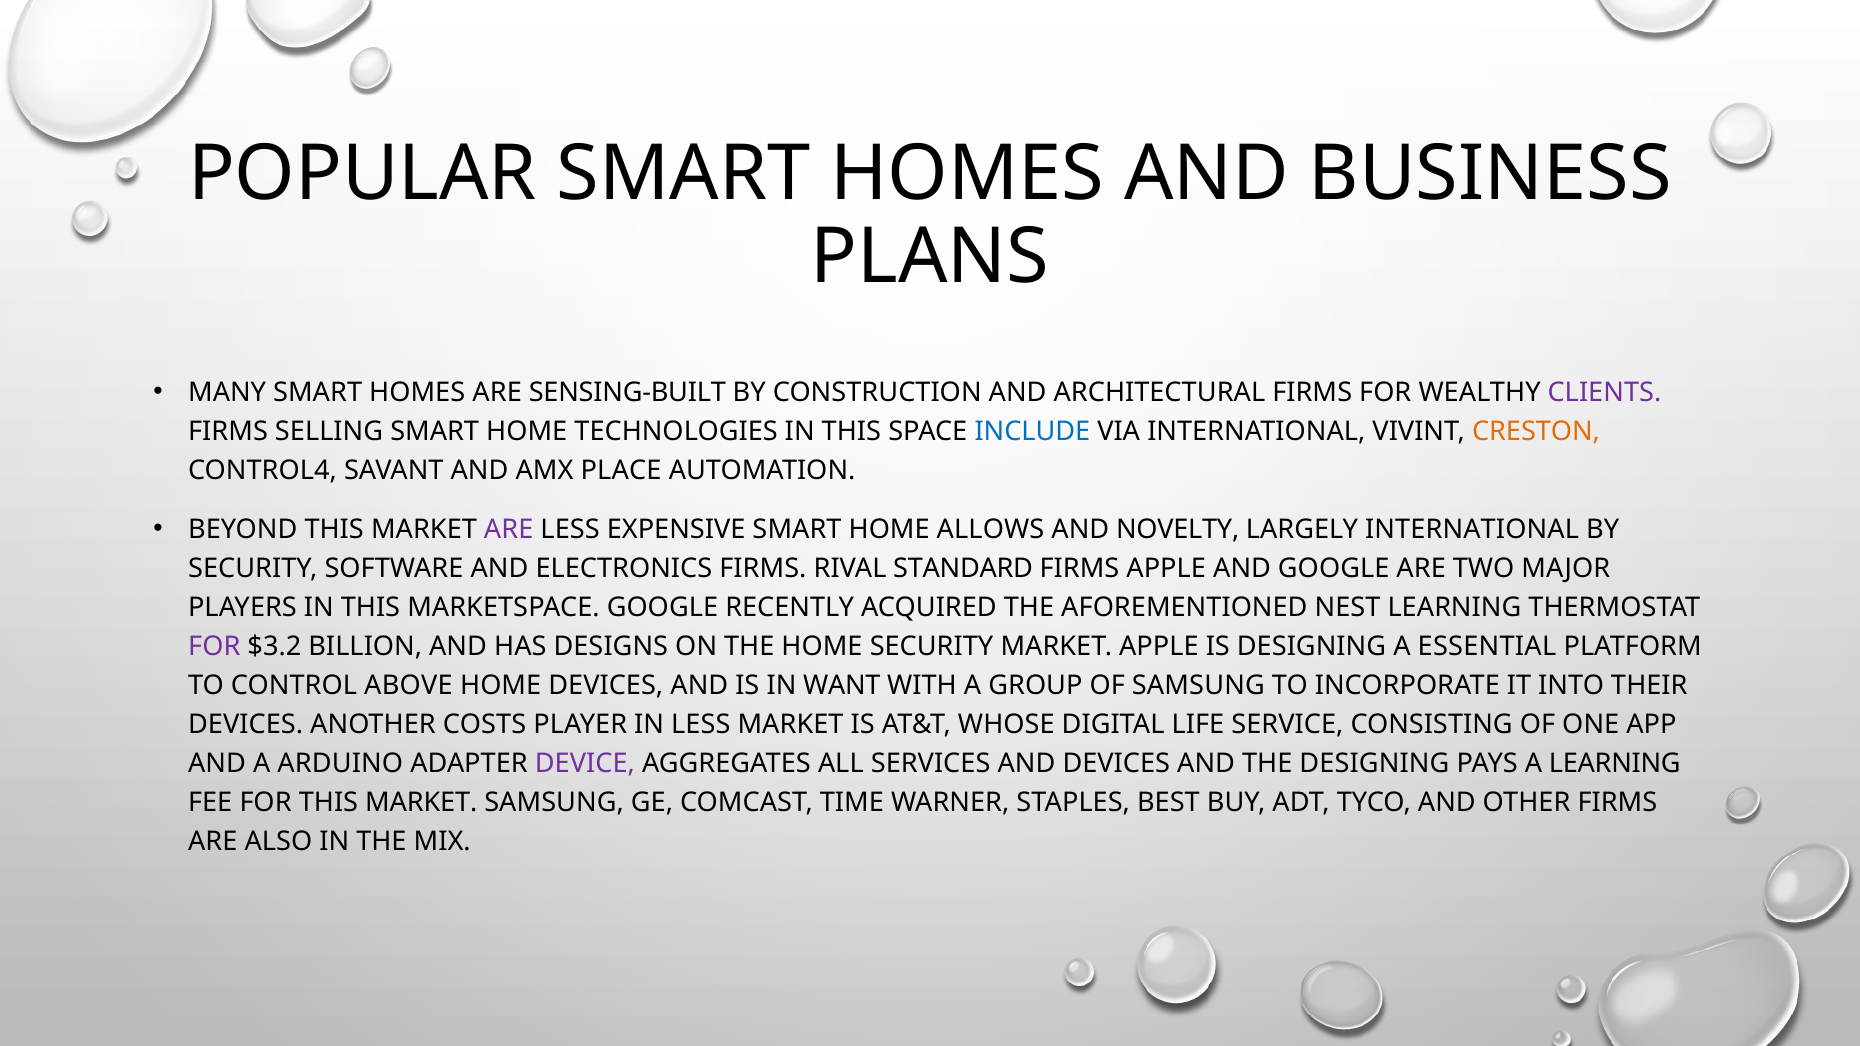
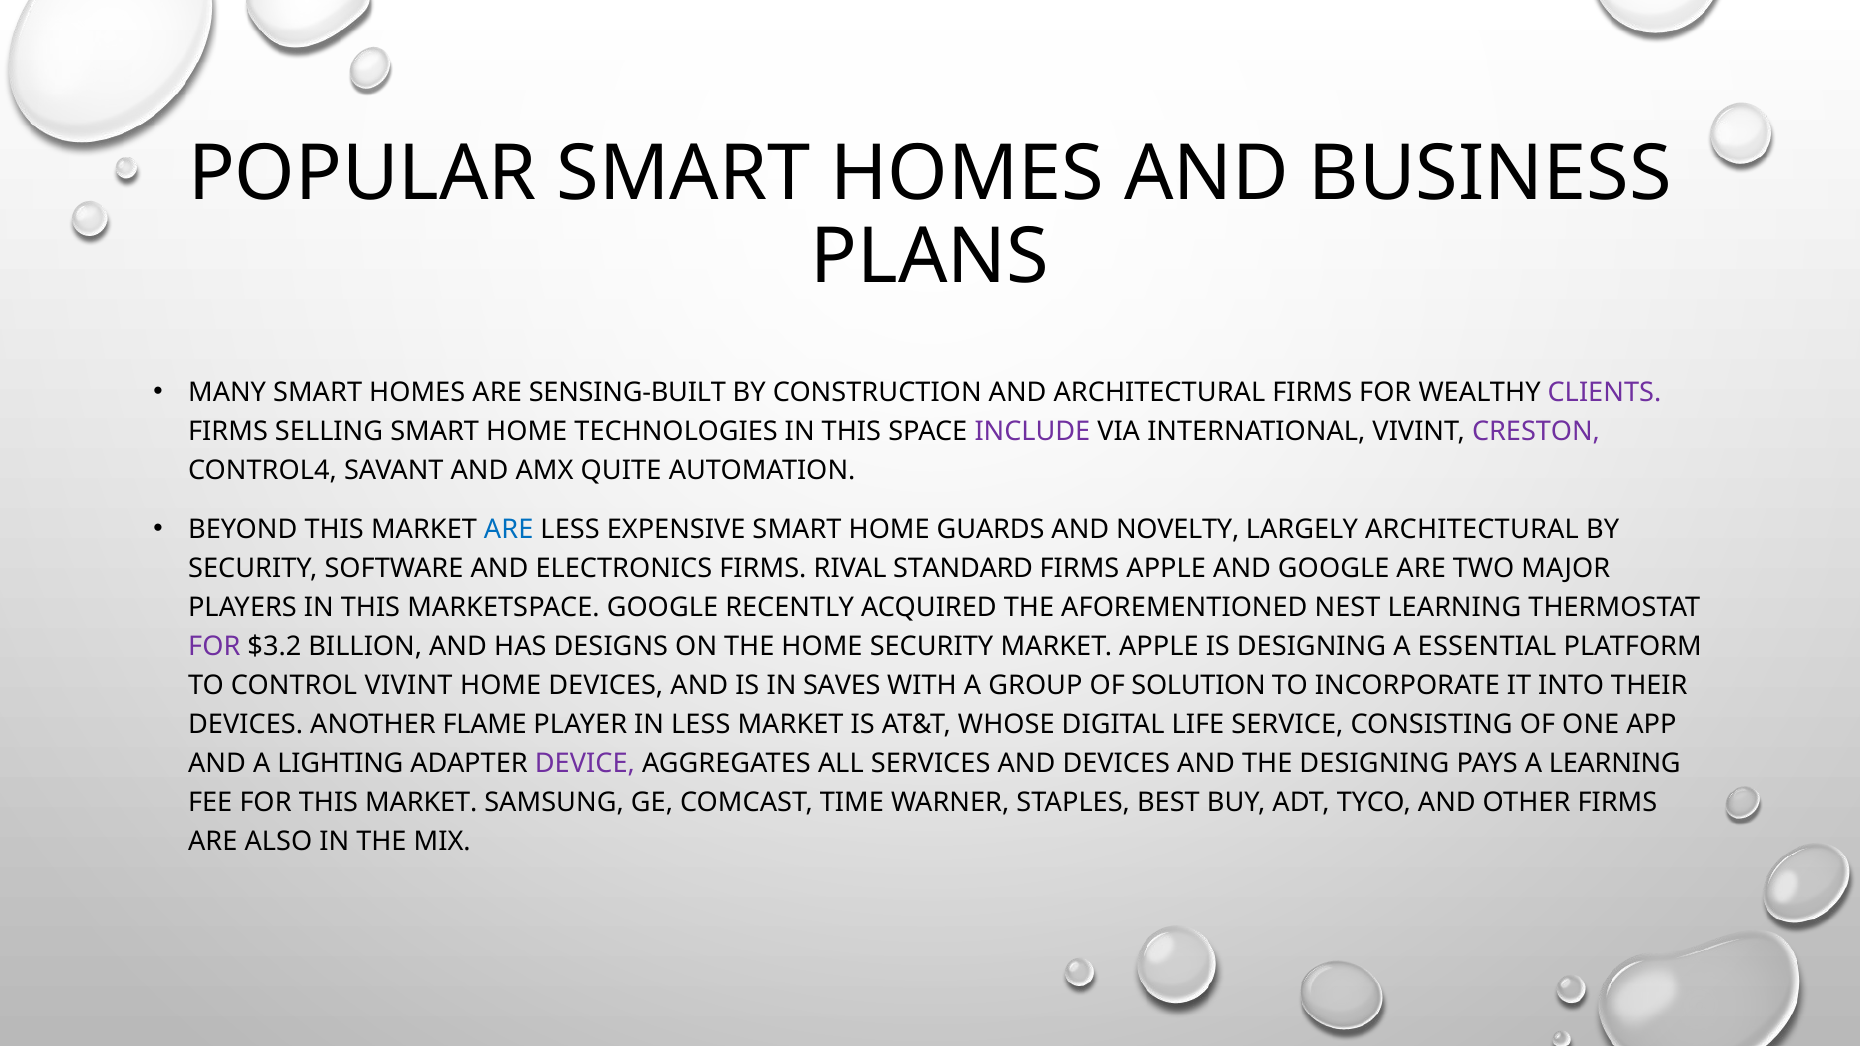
INCLUDE colour: blue -> purple (1032, 432)
CRESTON colour: orange -> purple (1536, 432)
PLACE: PLACE -> QUITE (621, 471)
ARE colour: purple -> blue (509, 529)
ALLOWS: ALLOWS -> GUARDS (991, 529)
LARGELY INTERNATIONAL: INTERNATIONAL -> ARCHITECTURAL (1472, 529)
CONTROL ABOVE: ABOVE -> VIVINT (409, 685)
WANT: WANT -> SAVES (842, 685)
OF SAMSUNG: SAMSUNG -> SOLUTION (1199, 685)
COSTS: COSTS -> FLAME (485, 725)
ARDUINO: ARDUINO -> LIGHTING (340, 764)
